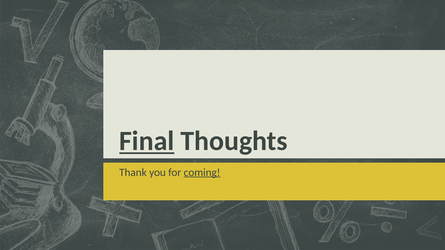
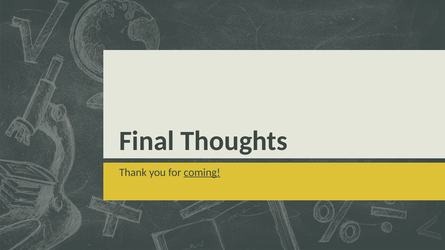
Final underline: present -> none (147, 141)
